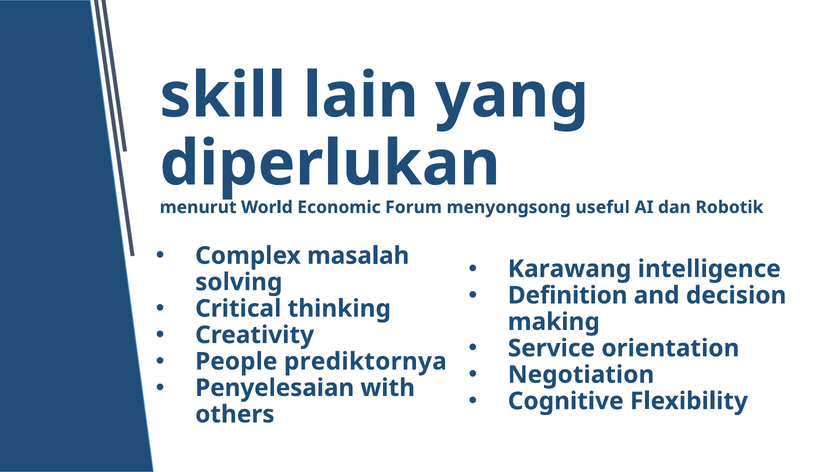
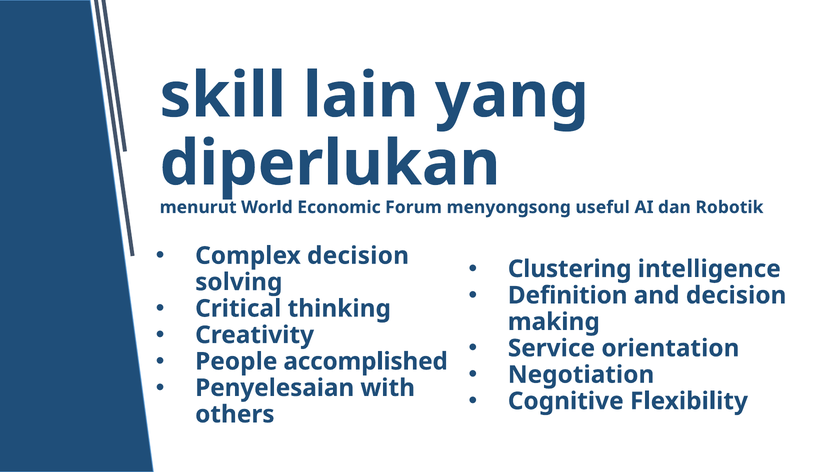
Complex masalah: masalah -> decision (358, 255)
Karawang: Karawang -> Clustering (570, 269)
prediktornya: prediktornya -> accomplished (366, 361)
